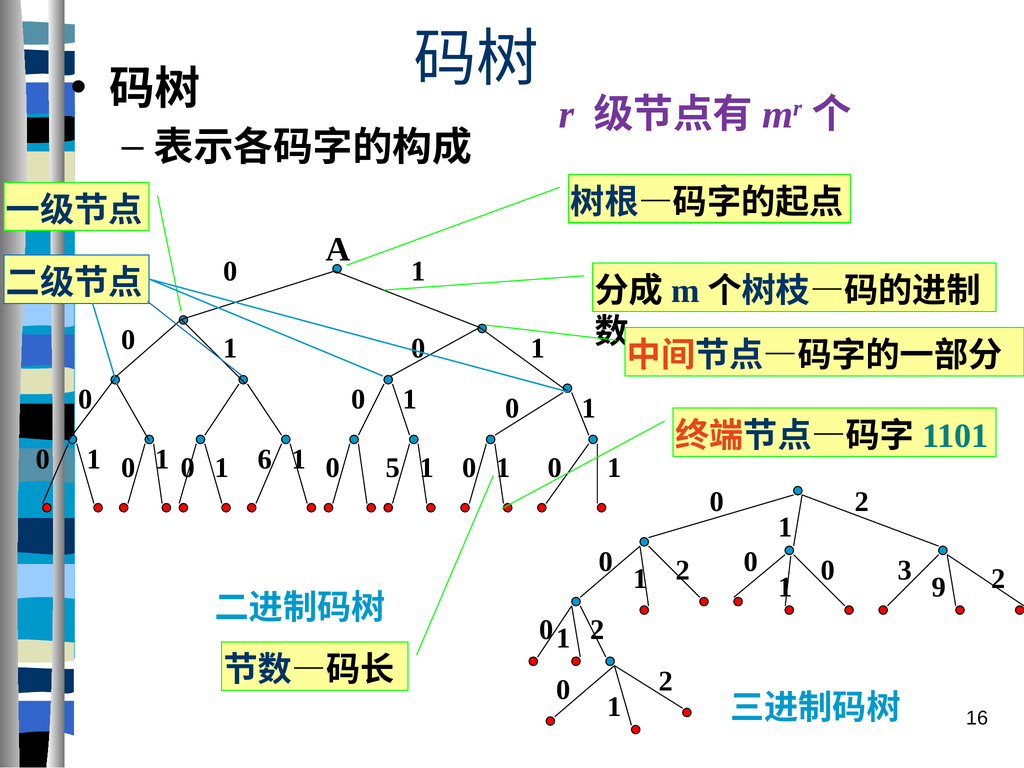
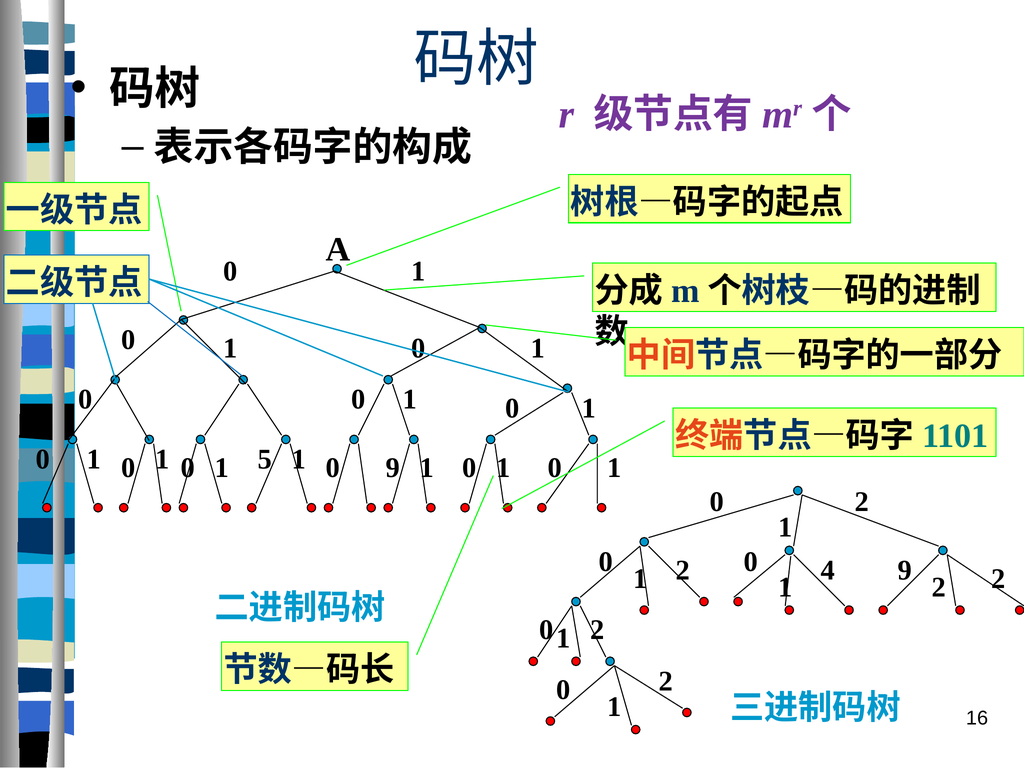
6: 6 -> 5 (265, 459)
5: 5 -> 9 (393, 468)
3: 3 -> 9 (905, 570)
0: 0 -> 4 (828, 570)
1 9: 9 -> 2 (939, 587)
